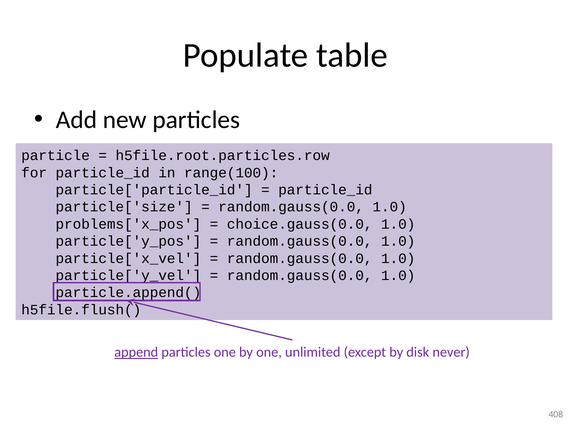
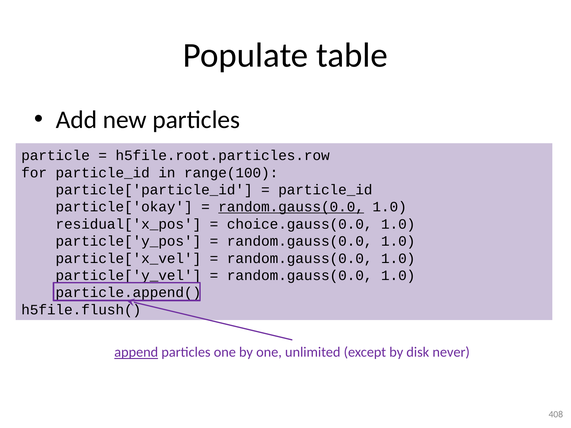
particle['size: particle['size -> particle['okay (124, 207)
random.gauss(0.0 underline: none -> present (291, 207)
problems['x_pos: problems['x_pos -> residual['x_pos (128, 224)
